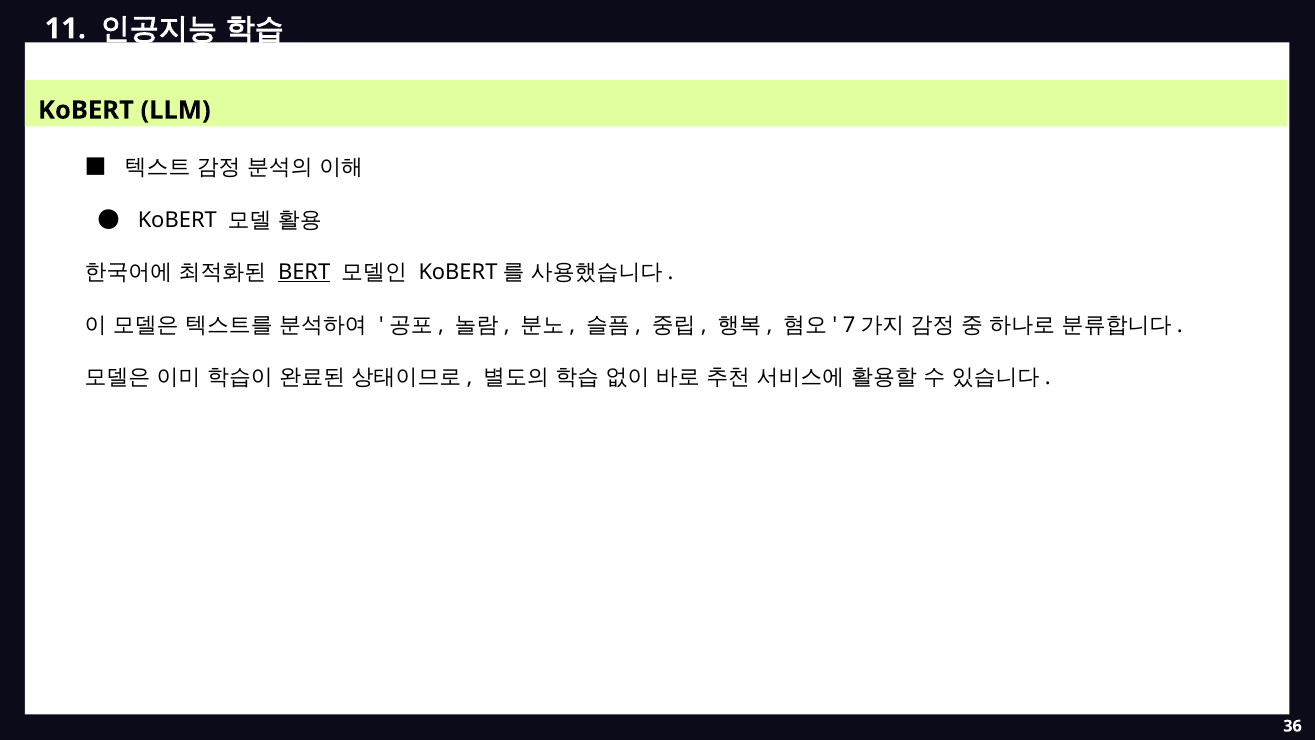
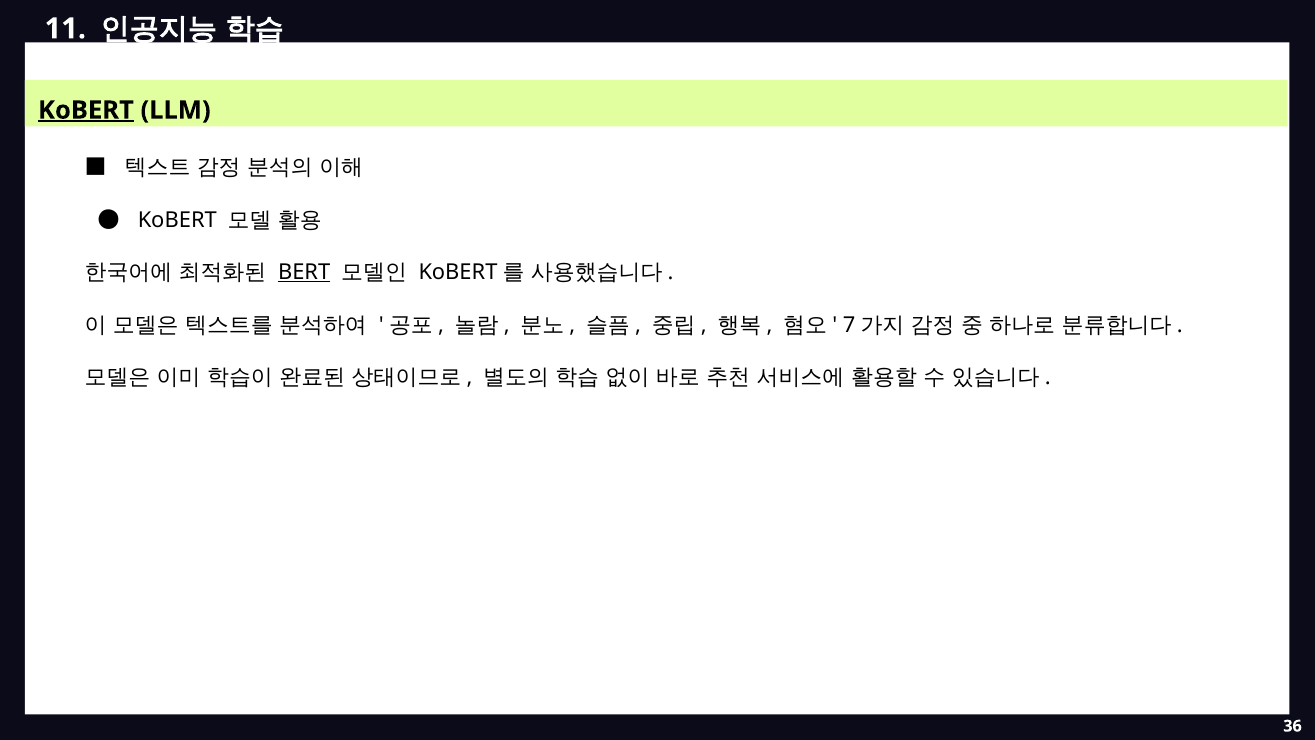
KoBERT underline: none -> present (86, 110)
